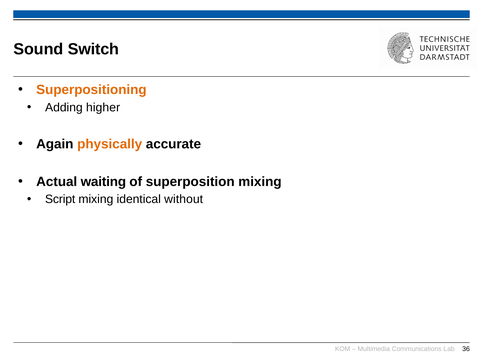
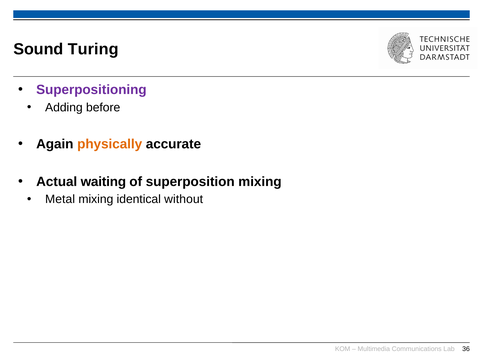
Switch: Switch -> Turing (93, 49)
Superpositioning colour: orange -> purple (91, 90)
higher: higher -> before (103, 107)
Script: Script -> Metal (60, 199)
